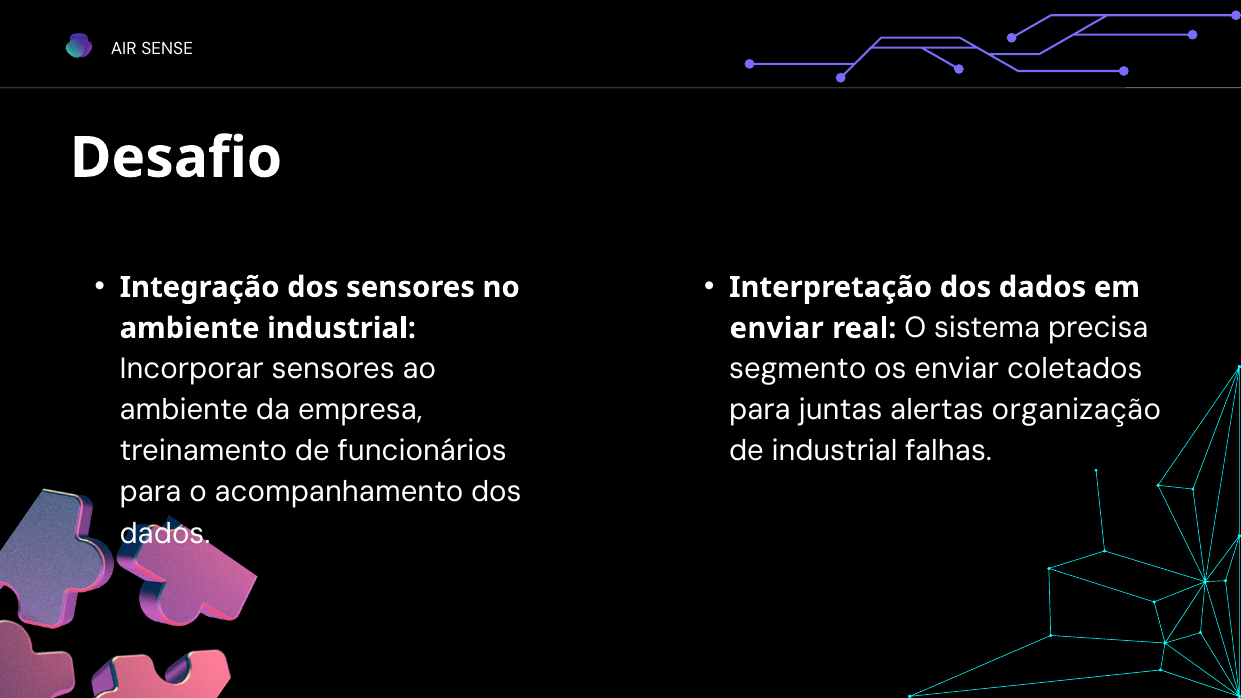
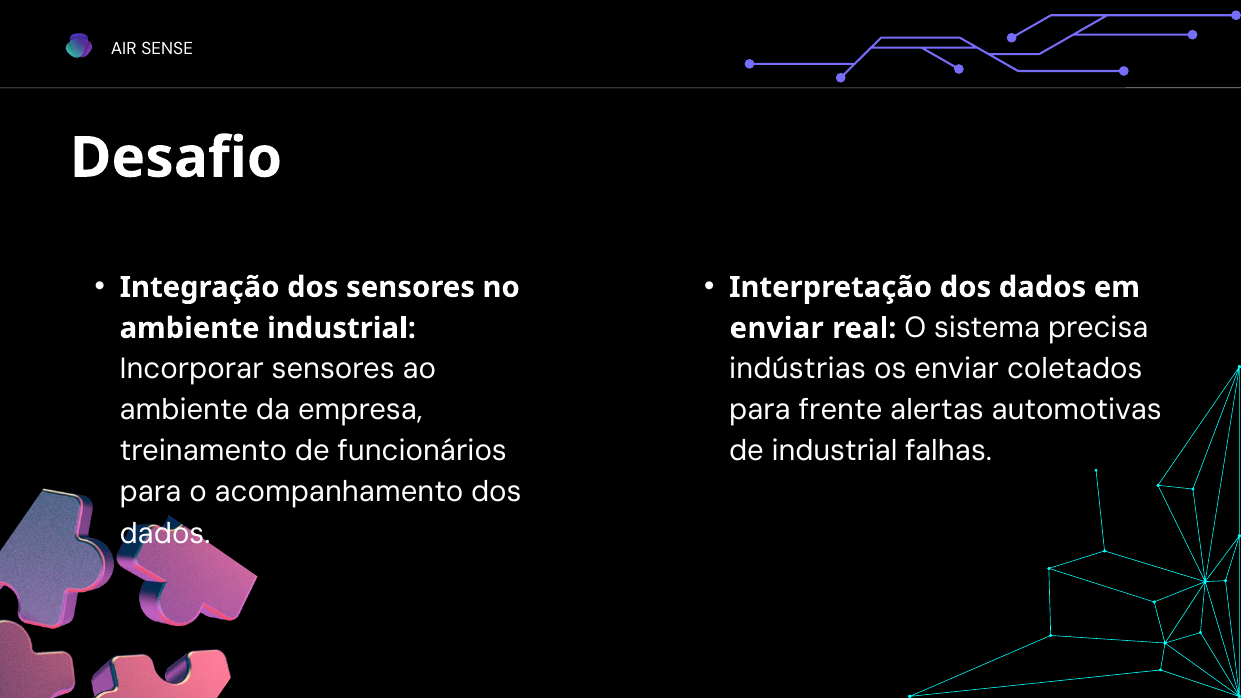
segmento: segmento -> indústrias (798, 369)
juntas: juntas -> frente (841, 410)
organização: organização -> automotivas (1077, 410)
